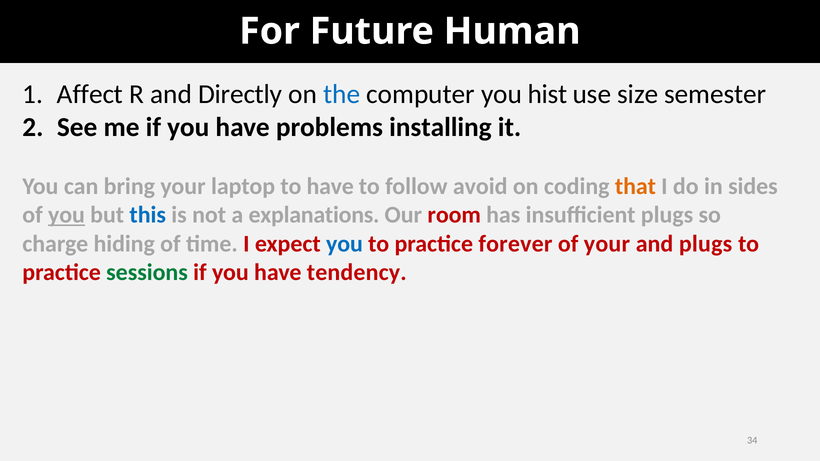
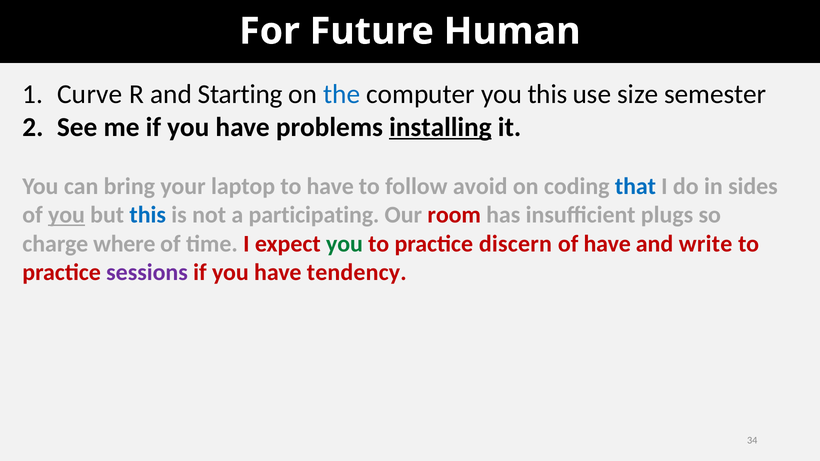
Affect: Affect -> Curve (90, 94)
Directly: Directly -> Starting (240, 94)
you hist: hist -> this (547, 94)
installing underline: none -> present (440, 127)
that colour: orange -> blue (635, 186)
explanations: explanations -> participating (314, 215)
hiding: hiding -> where (124, 244)
you colour: blue -> green (344, 244)
forever: forever -> discern (515, 244)
of your: your -> have (607, 244)
and plugs: plugs -> write (706, 244)
sessions colour: green -> purple (147, 273)
